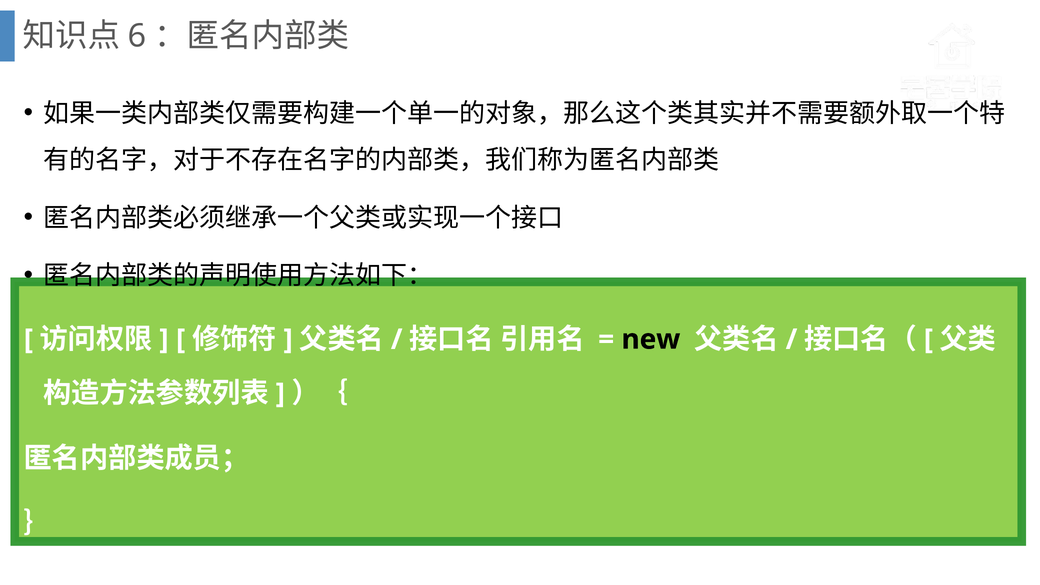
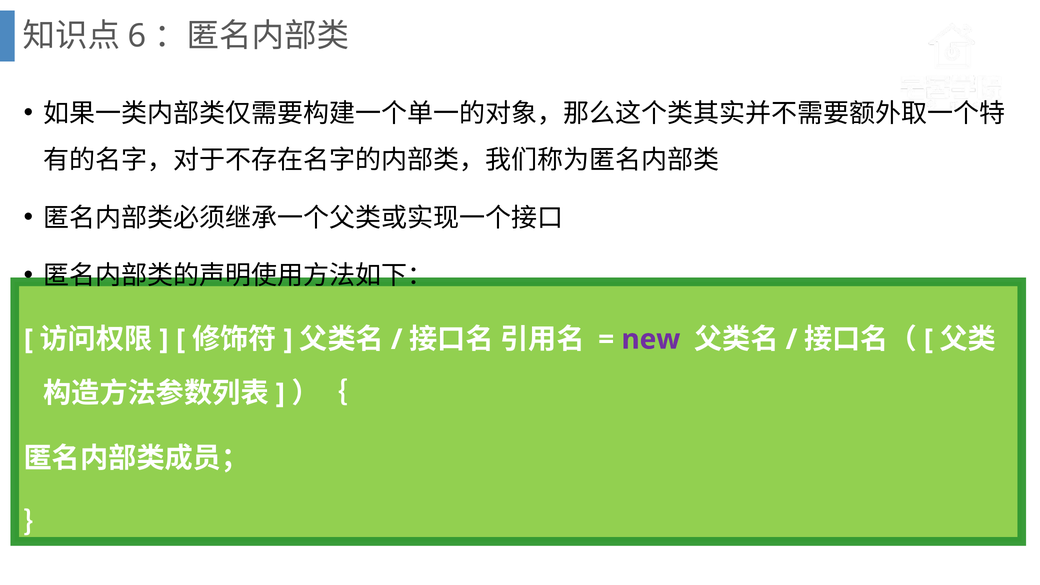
new colour: black -> purple (651, 339)
